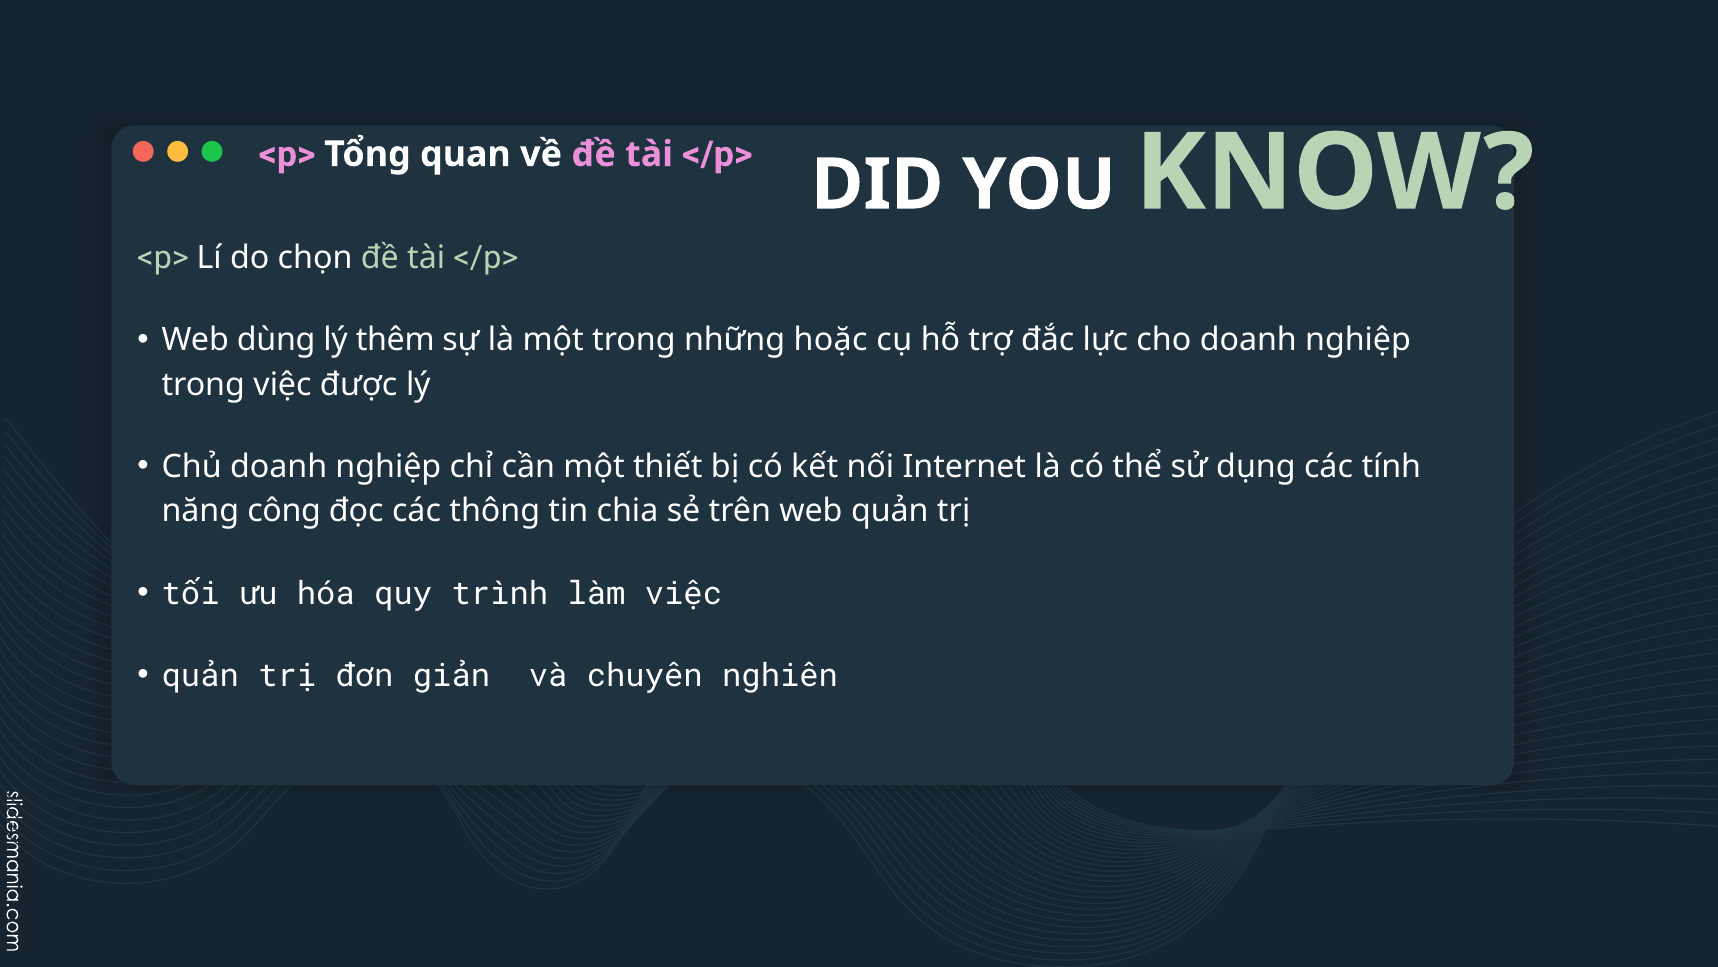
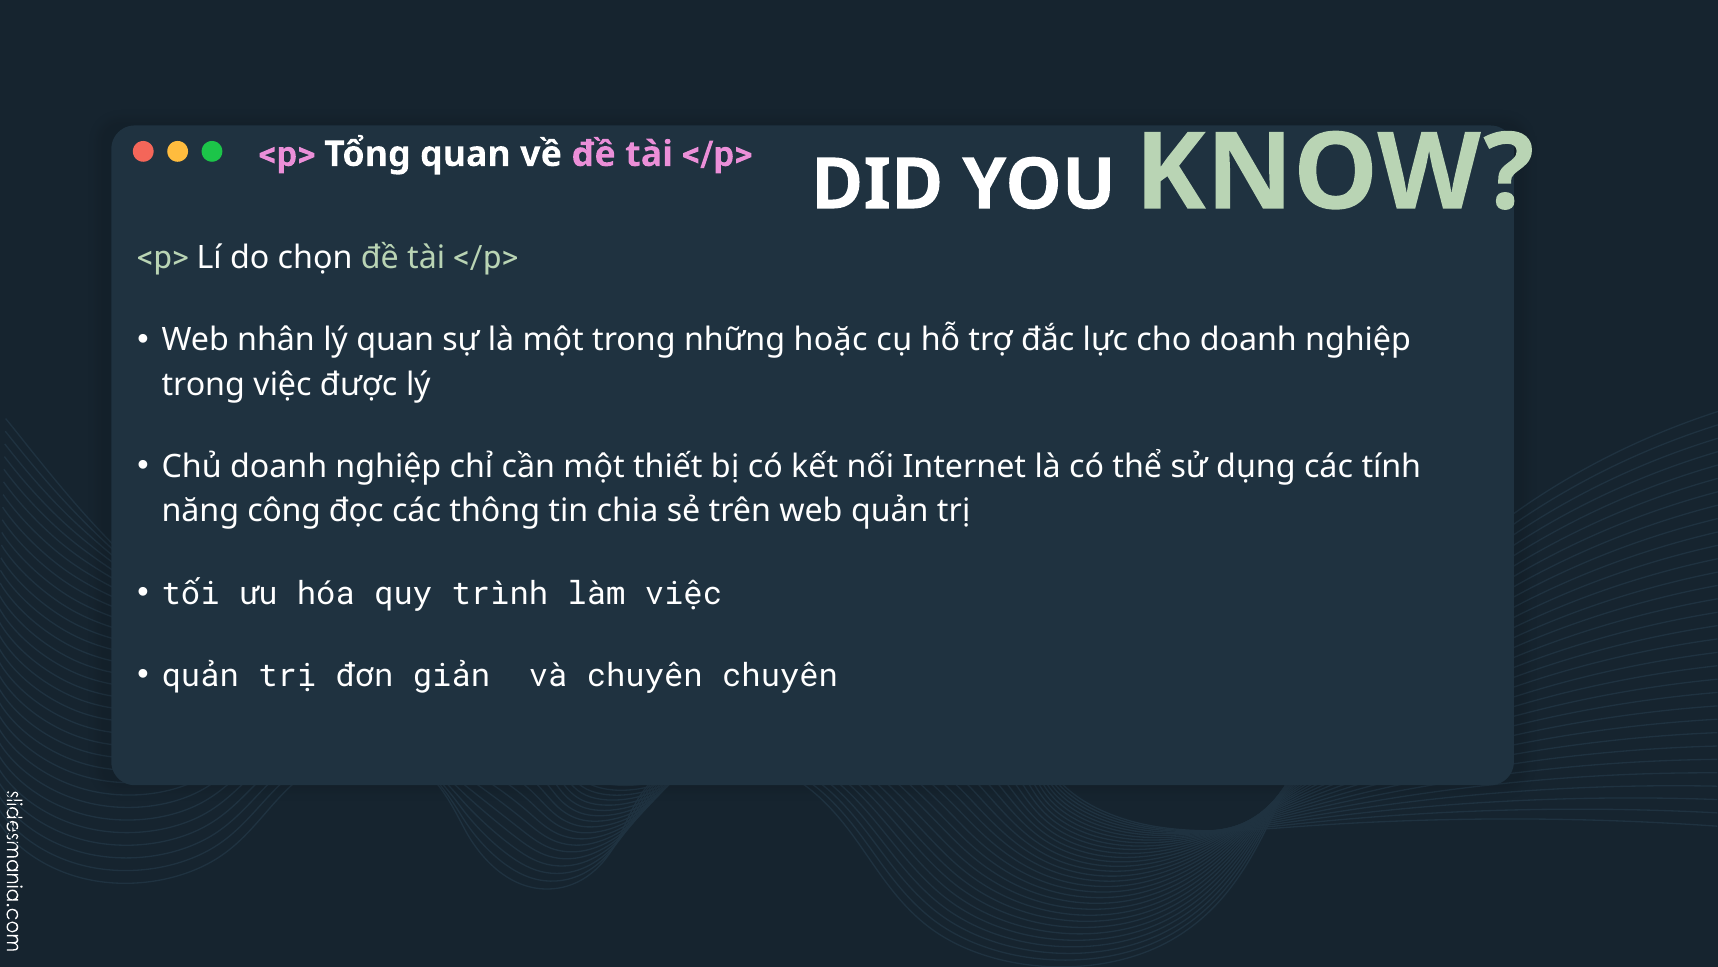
dùng: dùng -> nhân (276, 340)
lý thêm: thêm -> quan (395, 340)
chuyên nghiên: nghiên -> chuyên (780, 675)
